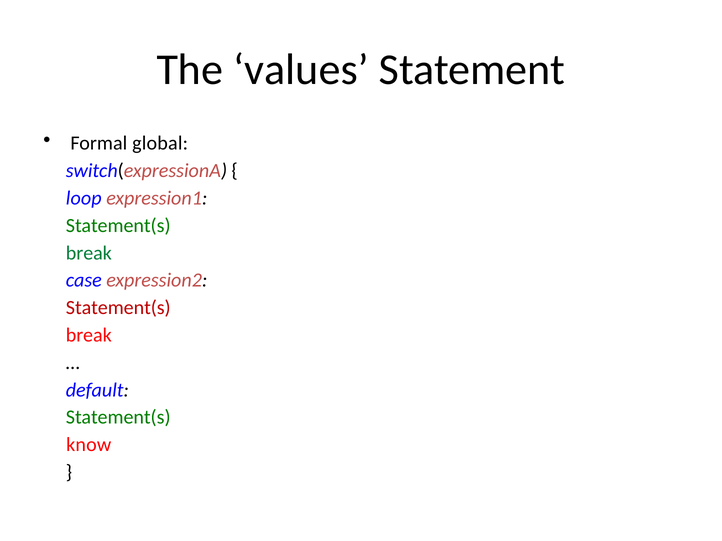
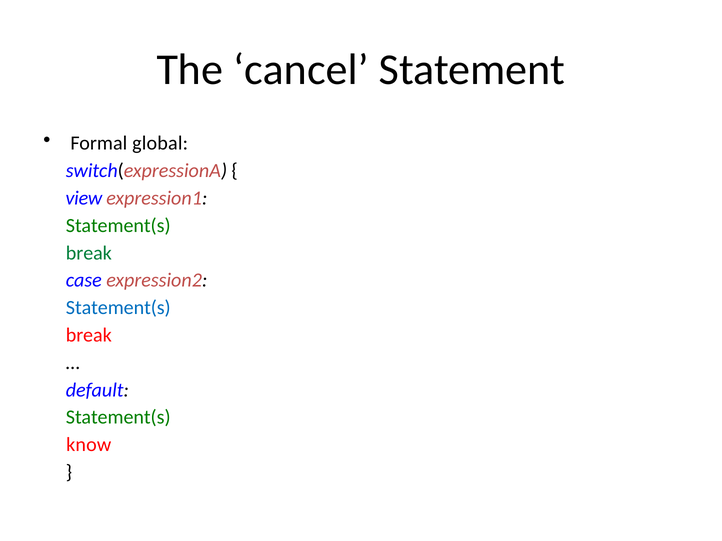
values: values -> cancel (301, 70)
loop: loop -> view (84, 198)
Statement(s colour: red -> blue (118, 308)
